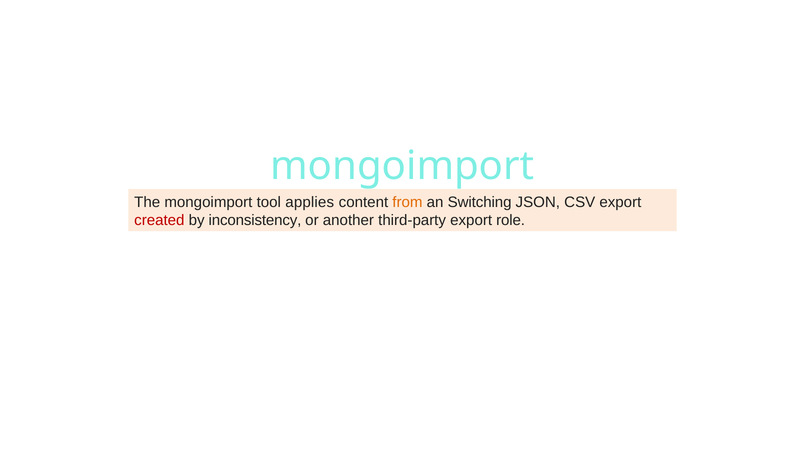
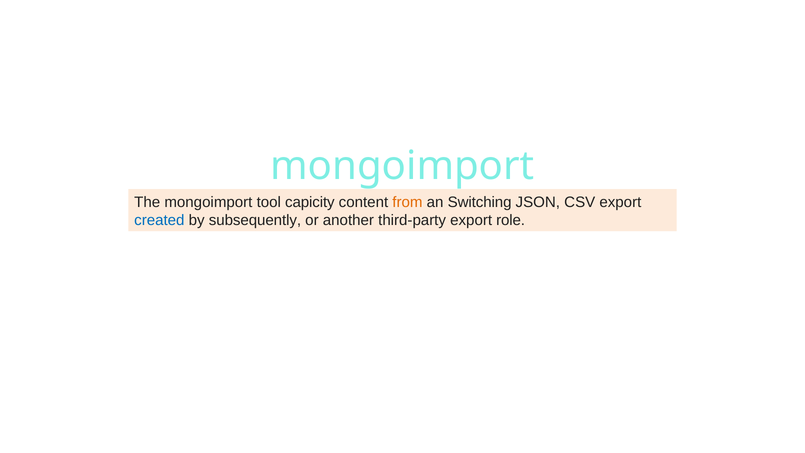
applies: applies -> capicity (310, 202)
created colour: red -> blue (159, 220)
inconsistency: inconsistency -> subsequently (255, 220)
